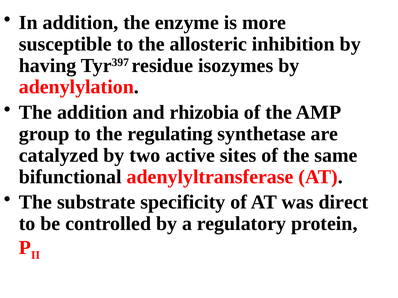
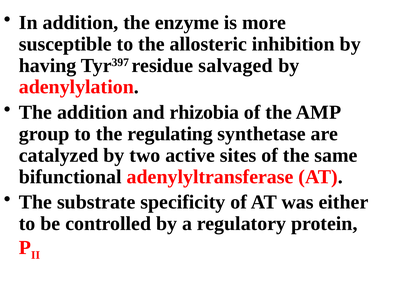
isozymes: isozymes -> salvaged (236, 66)
direct: direct -> either (343, 203)
